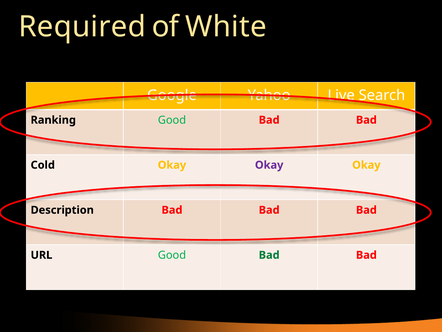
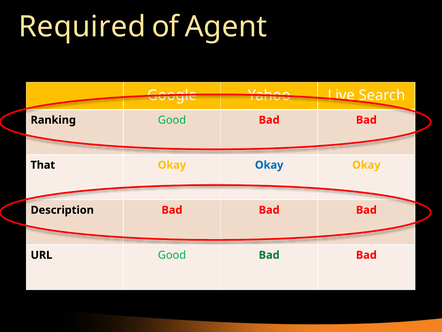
White: White -> Agent (226, 27)
Cold: Cold -> That (43, 165)
Okay colour: purple -> blue (269, 165)
